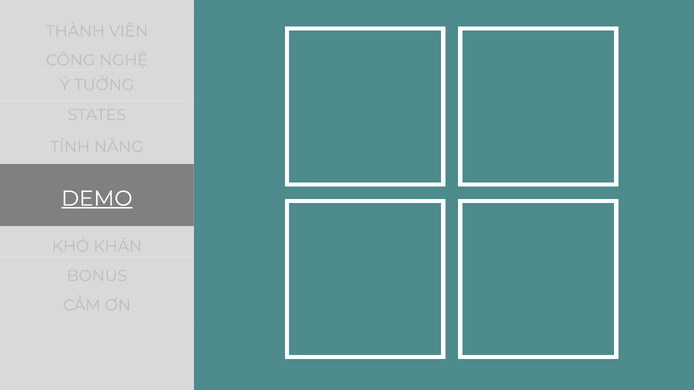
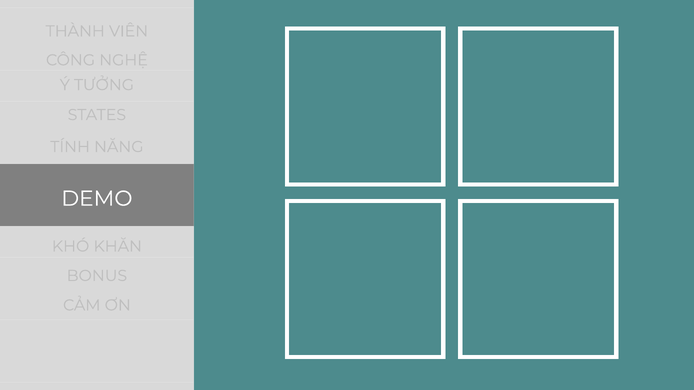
DEMO underline: present -> none (97, 199)
